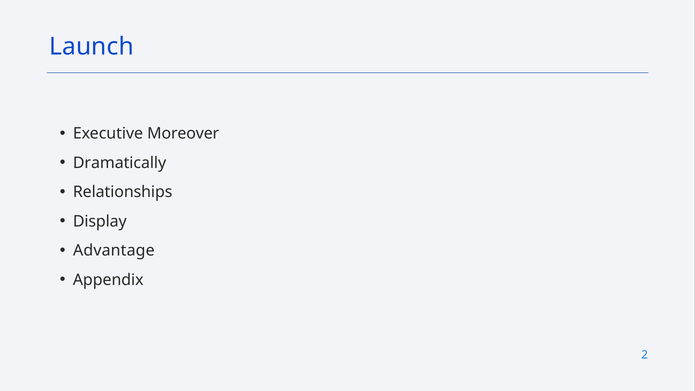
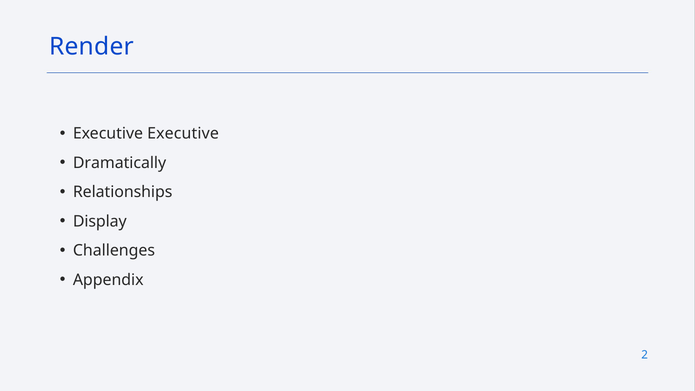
Launch: Launch -> Render (91, 46)
Executive Moreover: Moreover -> Executive (183, 134)
Advantage: Advantage -> Challenges (114, 251)
